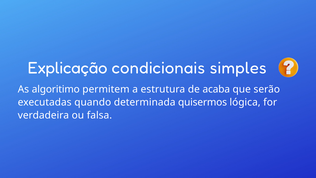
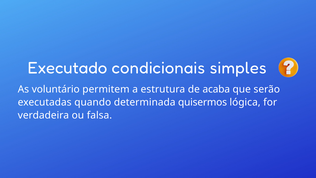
Explicação: Explicação -> Executado (67, 68)
algoritimo: algoritimo -> voluntário (56, 89)
